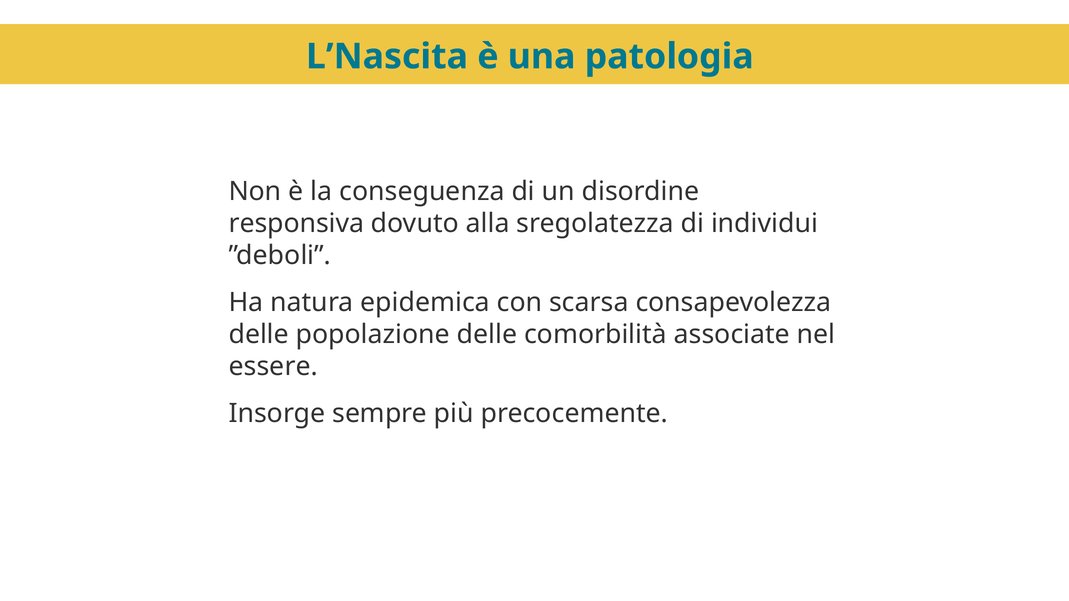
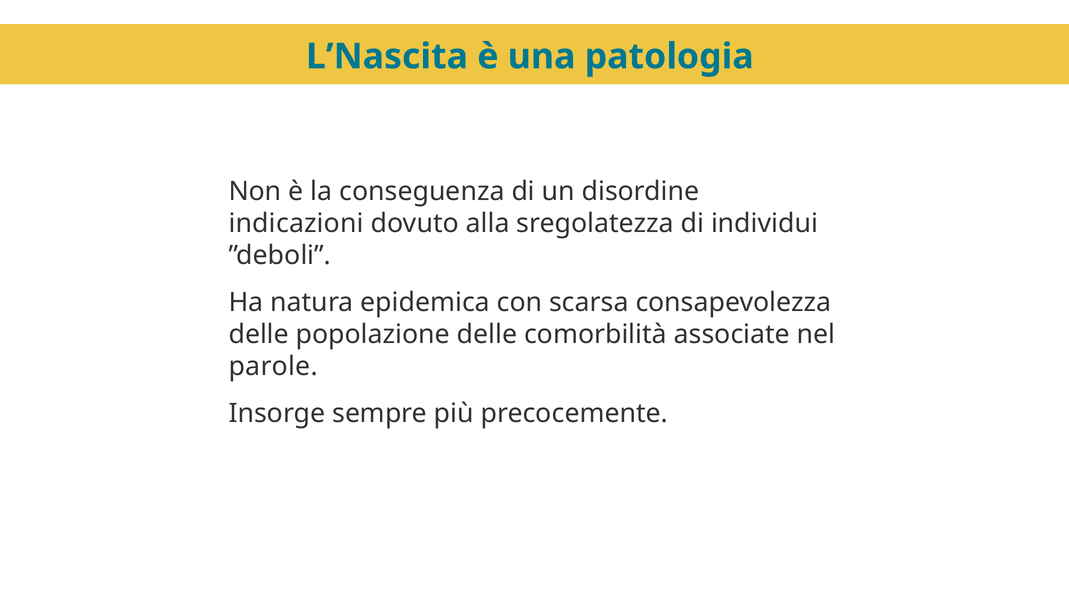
responsiva: responsiva -> indicazioni (296, 224)
essere: essere -> parole (273, 367)
